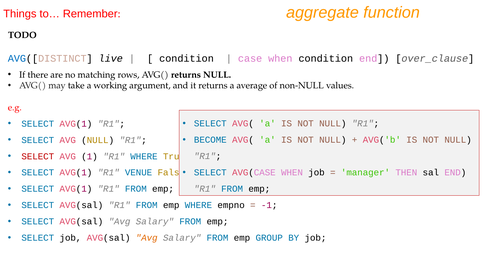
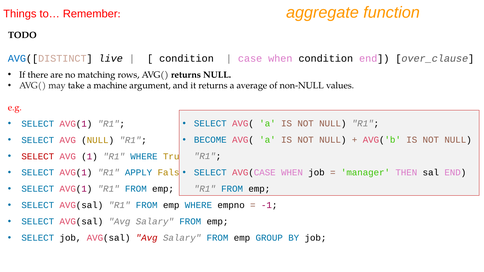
working: working -> machine (110, 86)
VENUE: VENUE -> APPLY (139, 173)
Avg colour: orange -> red (147, 238)
